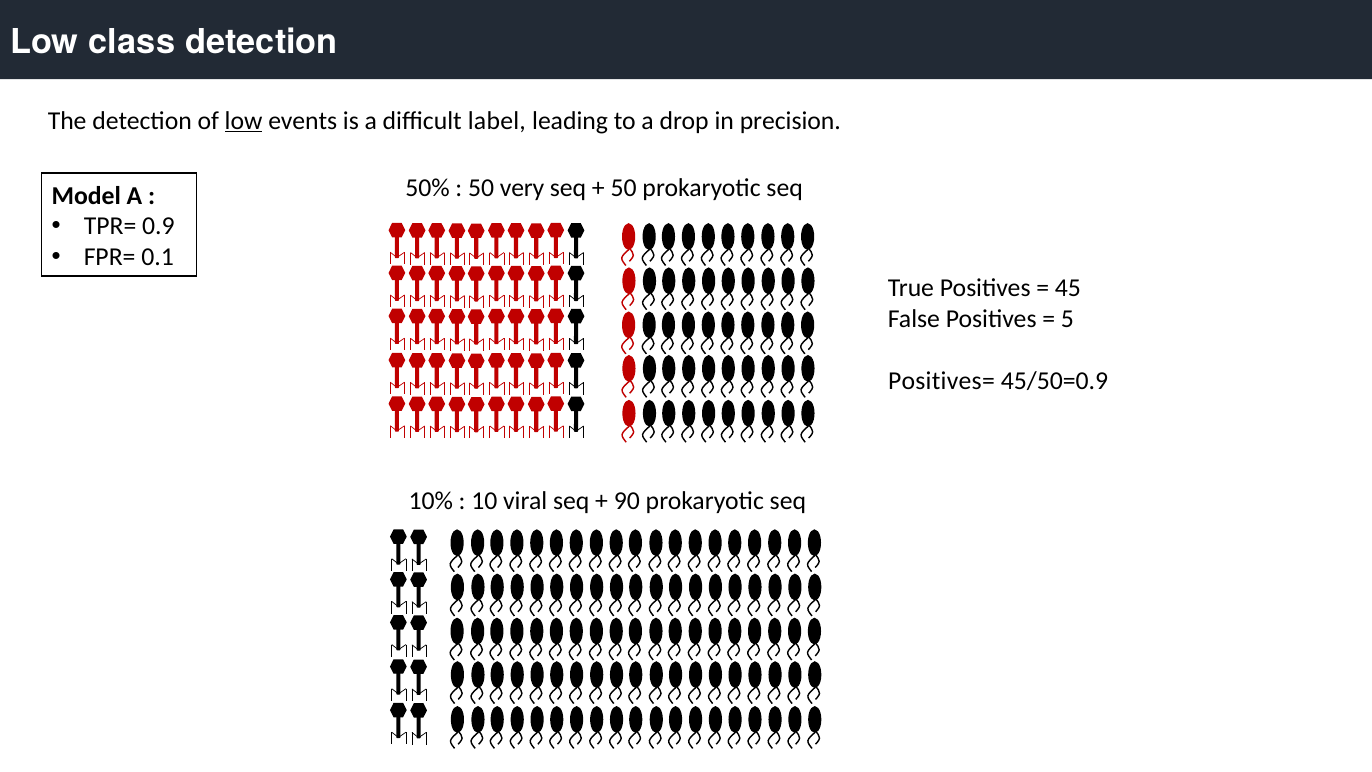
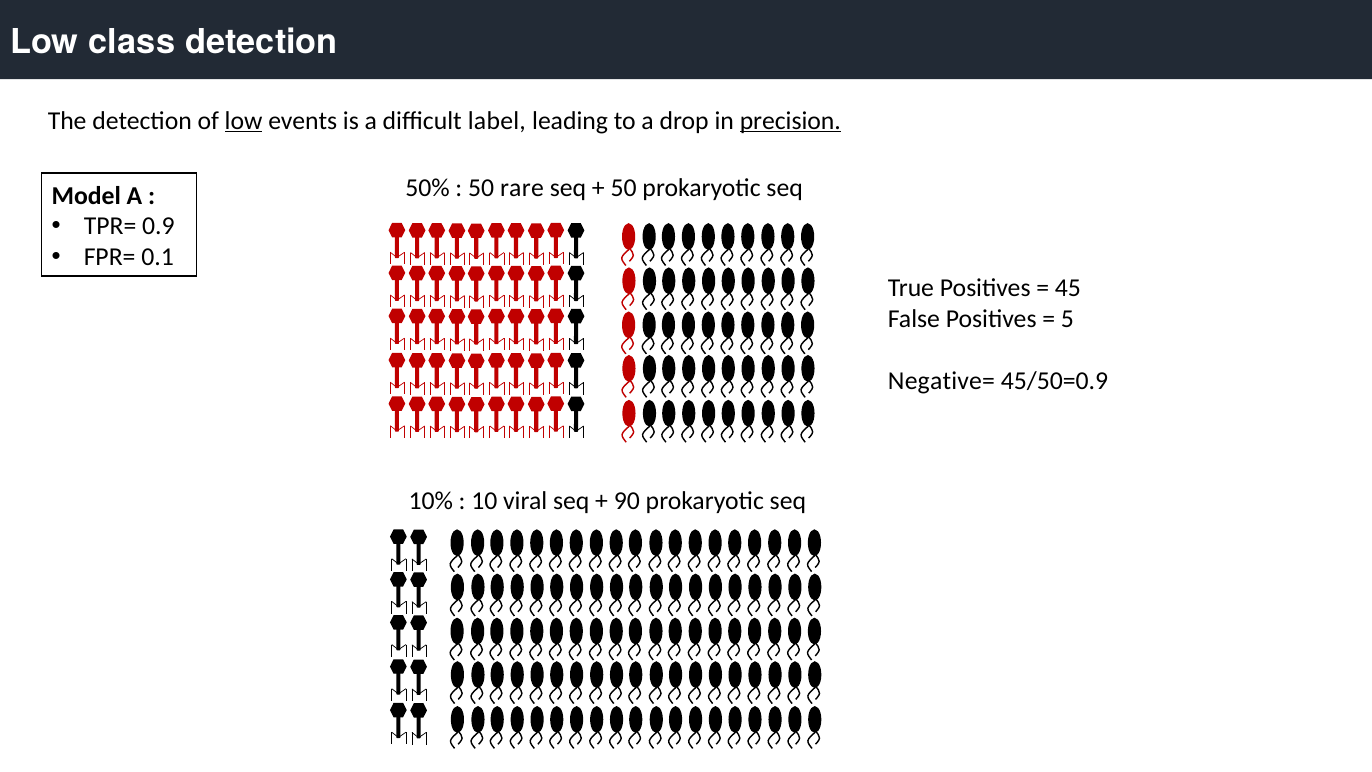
precision underline: none -> present (790, 120)
very: very -> rare (522, 188)
Positives=: Positives= -> Negative= (941, 381)
